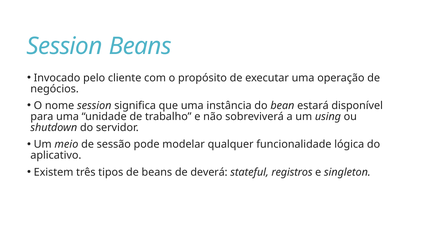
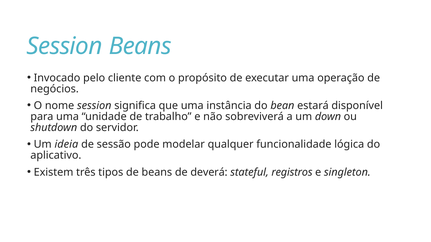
using: using -> down (328, 117)
meio: meio -> ideia (66, 145)
